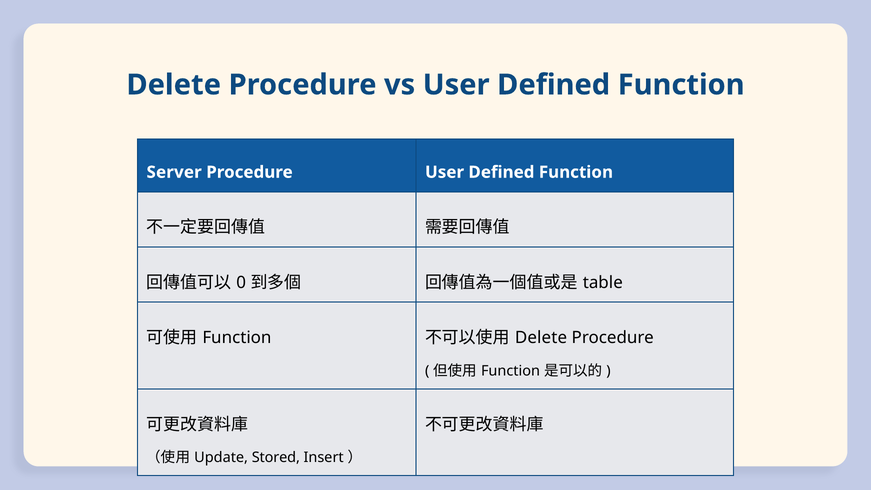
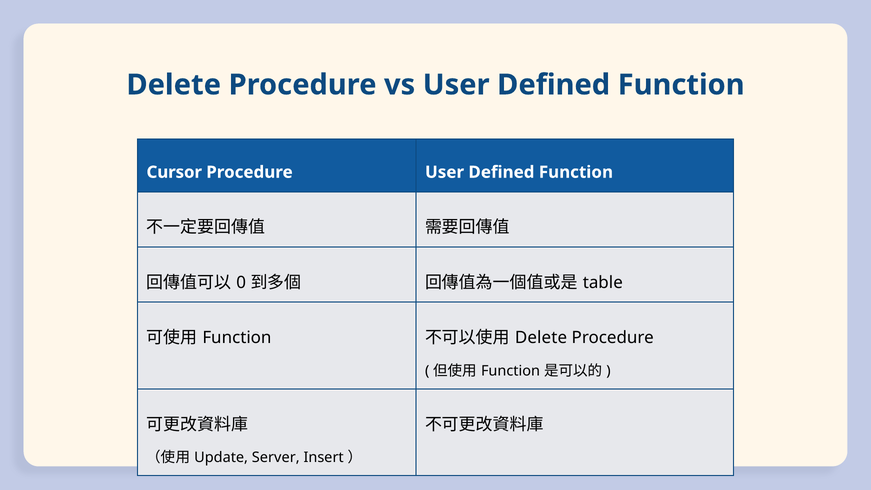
Server: Server -> Cursor (174, 172)
Stored: Stored -> Server (276, 458)
